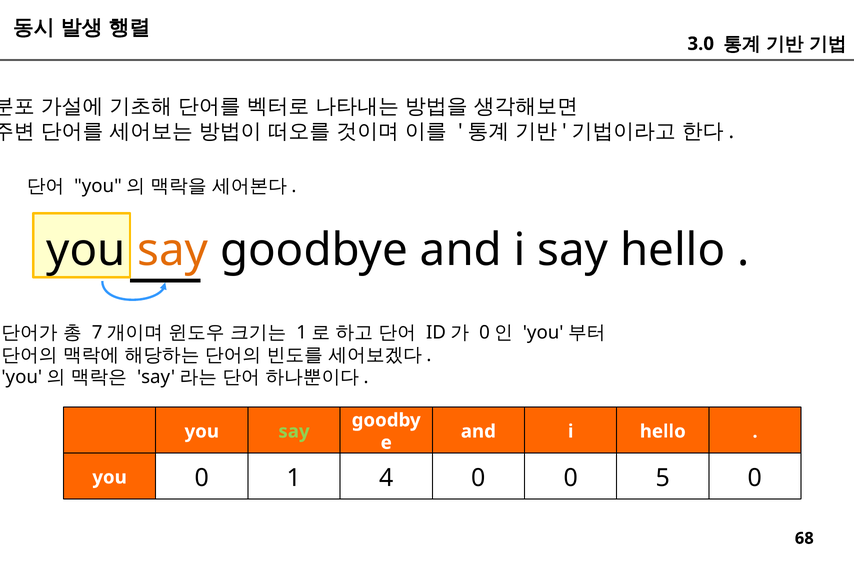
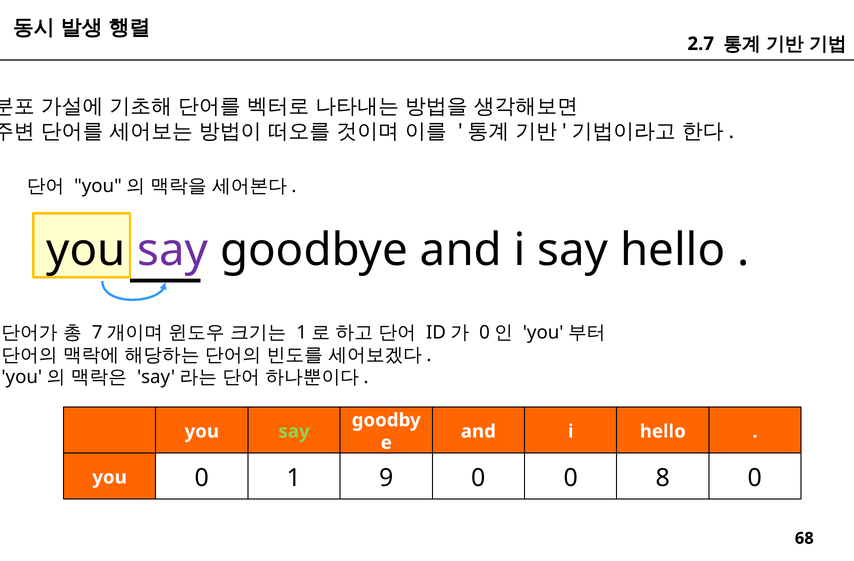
3.0: 3.0 -> 2.7 (701, 44)
say colour: orange -> purple (173, 250)
4: 4 -> 9 (386, 478)
5: 5 -> 8 (663, 478)
